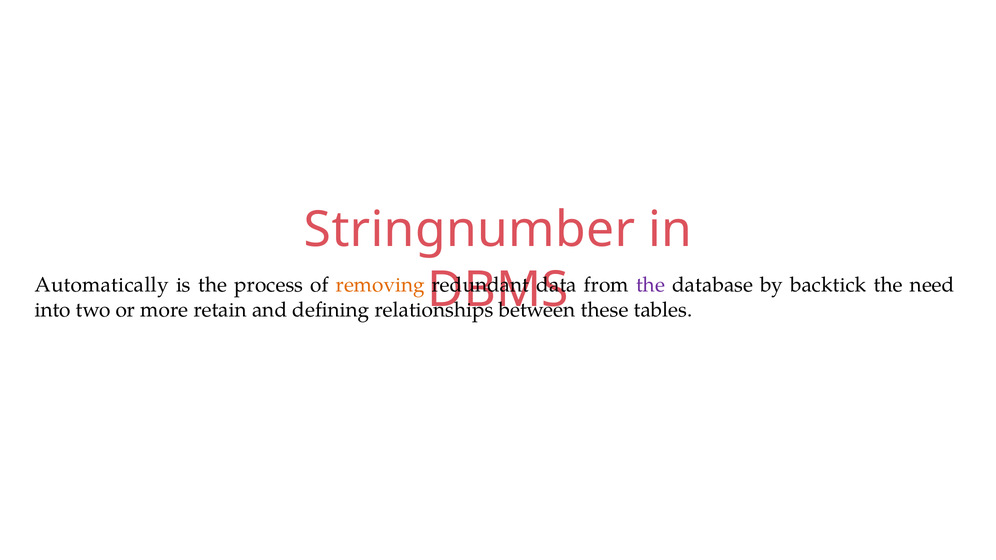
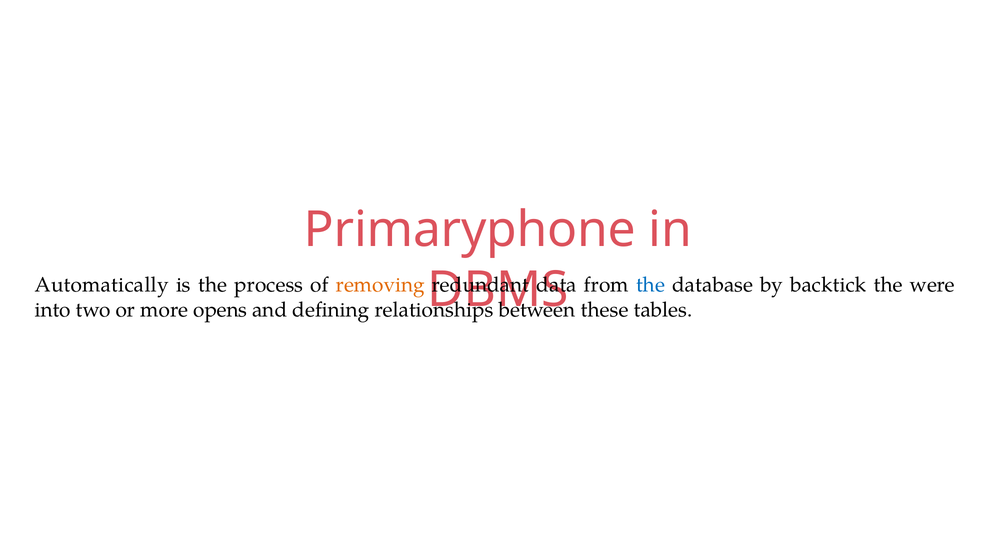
Stringnumber: Stringnumber -> Primaryphone (470, 230)
the colour: purple -> blue (651, 285)
need: need -> were (932, 285)
retain: retain -> opens (220, 310)
